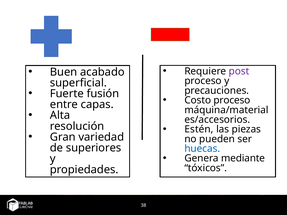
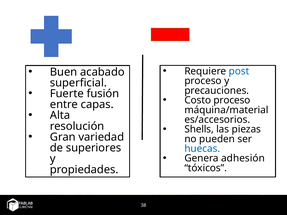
post colour: purple -> blue (239, 71)
Estén: Estén -> Shells (199, 129)
mediante: mediante -> adhesión (243, 158)
